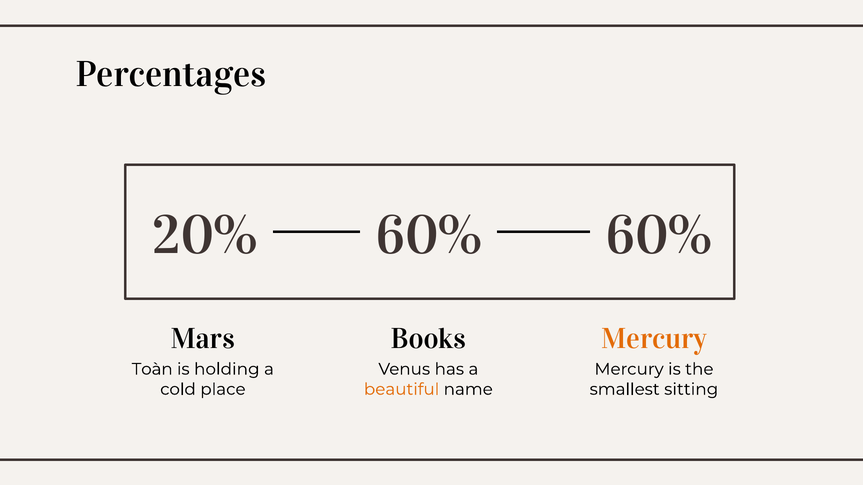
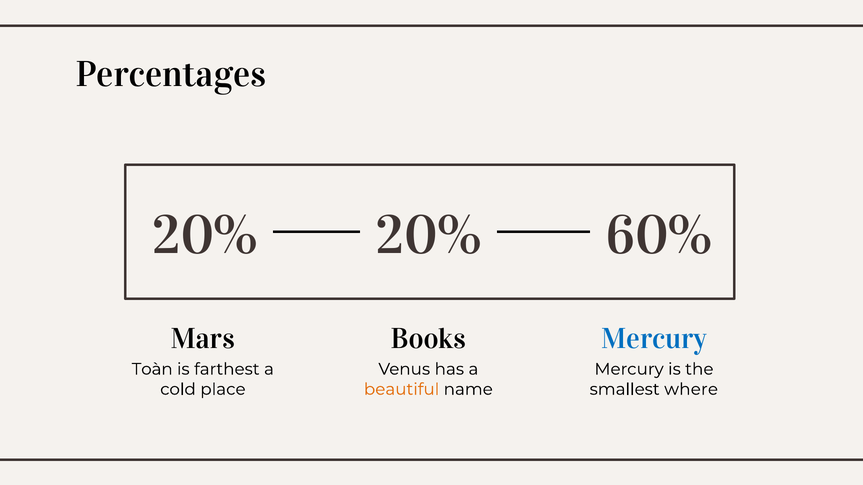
20% 60%: 60% -> 20% (428, 236)
Mercury colour: orange -> blue (654, 339)
holding: holding -> farthest (227, 369)
sitting: sitting -> where (691, 390)
